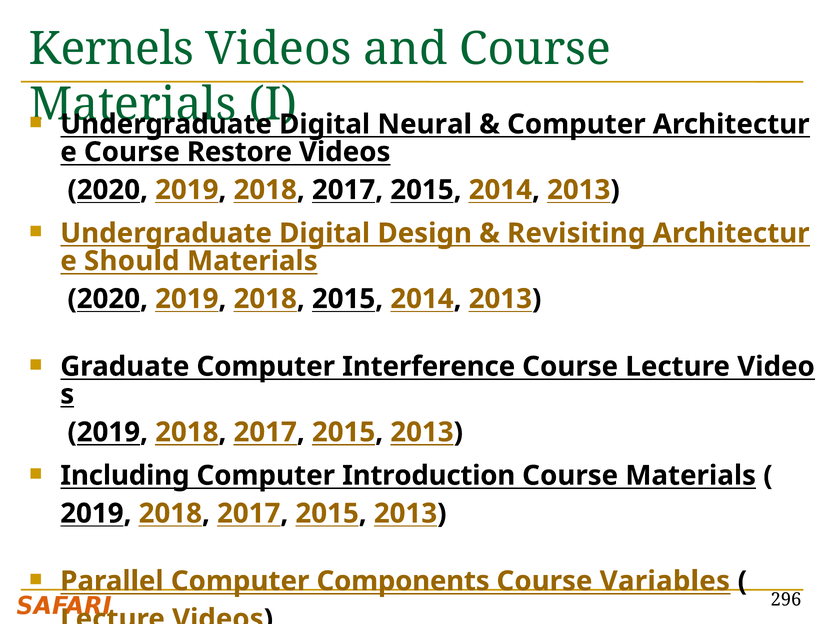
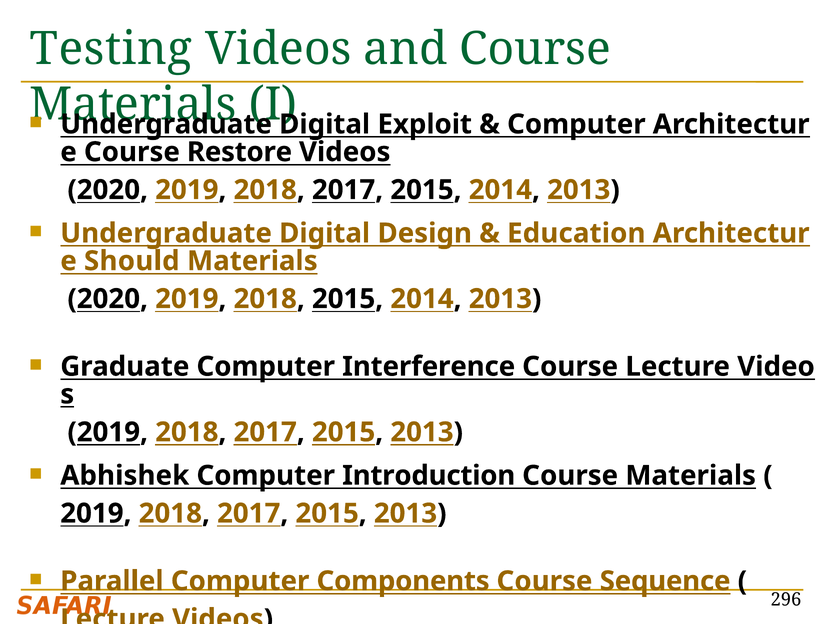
Kernels: Kernels -> Testing (111, 49)
Neural: Neural -> Exploit (425, 124)
Revisiting: Revisiting -> Education (576, 233)
Including: Including -> Abhishek (125, 475)
Variables: Variables -> Sequence (665, 580)
